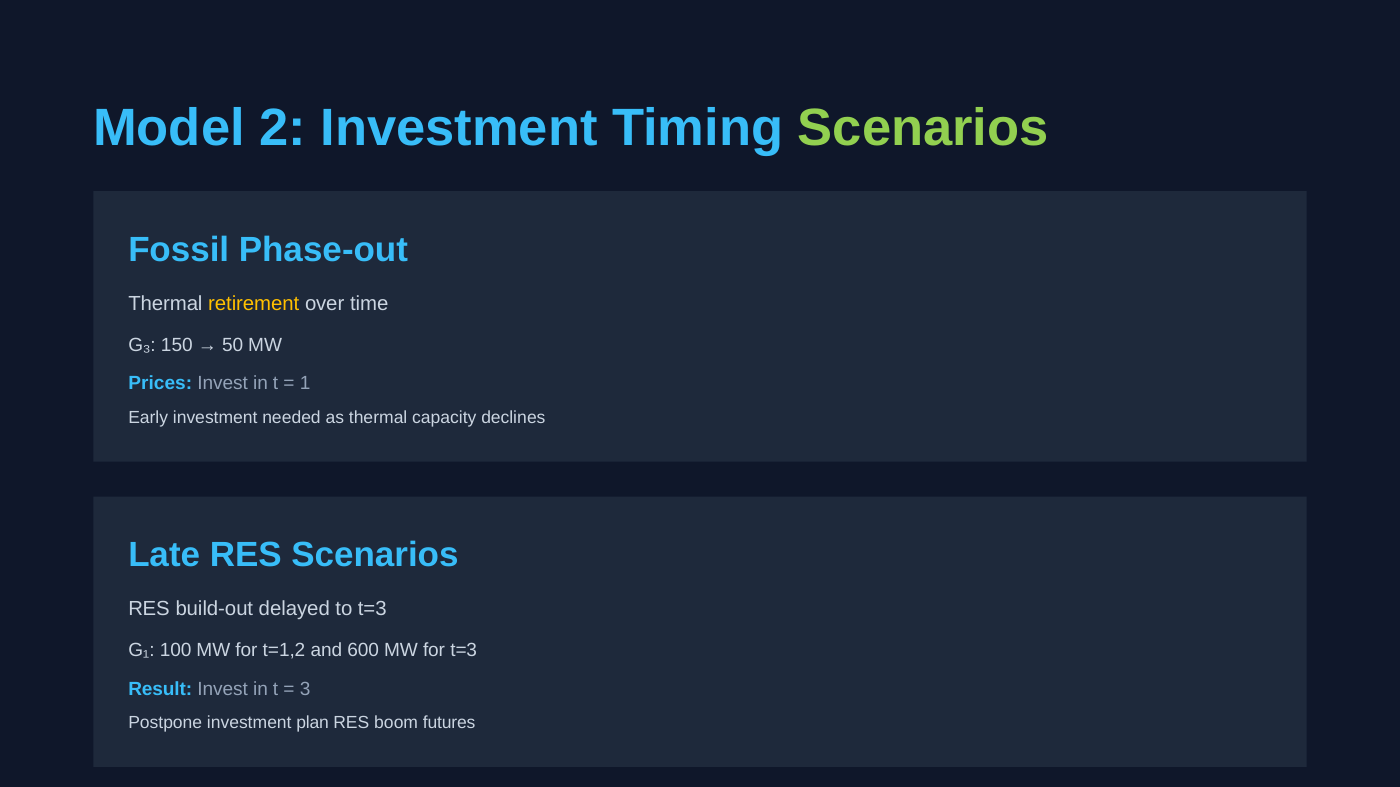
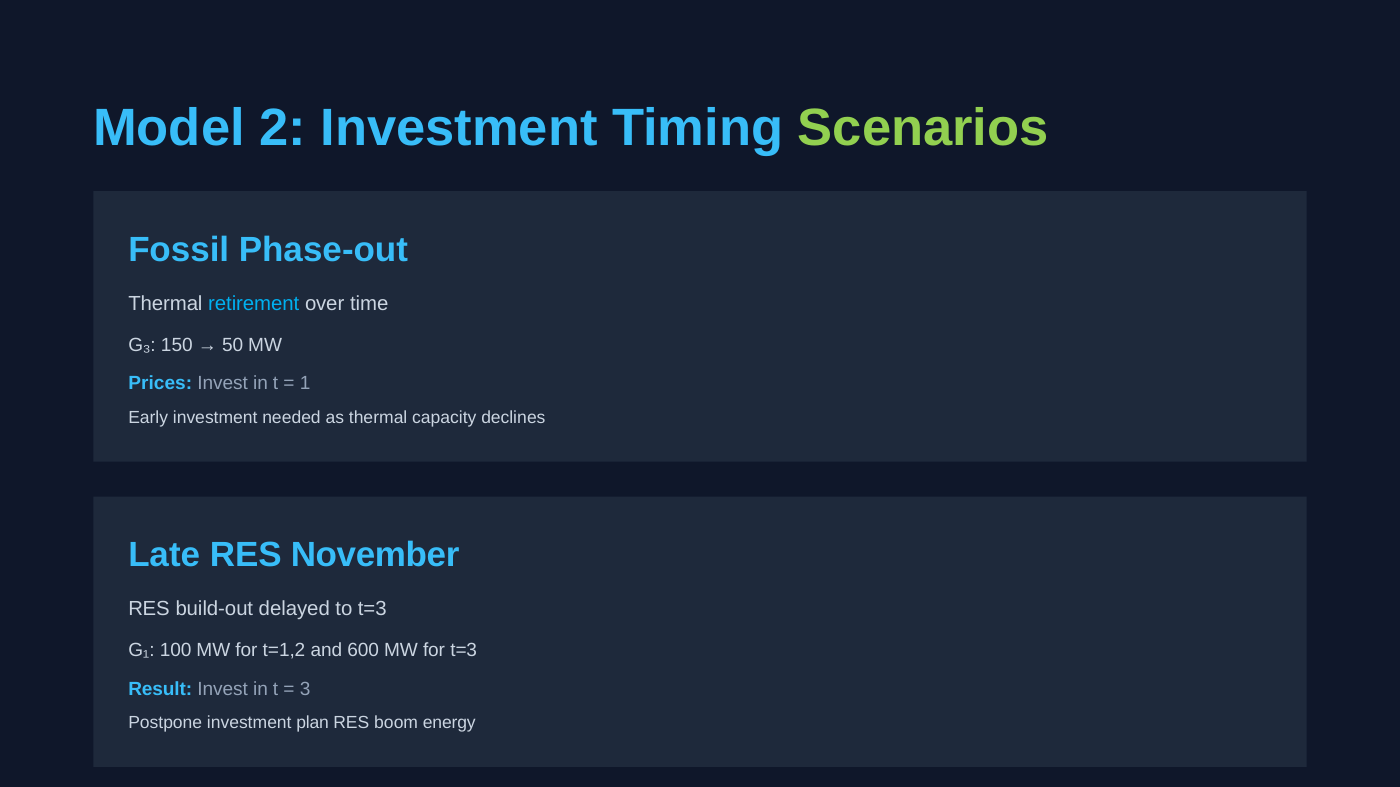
retirement colour: yellow -> light blue (254, 304)
RES Scenarios: Scenarios -> November (375, 555)
futures: futures -> energy (449, 723)
